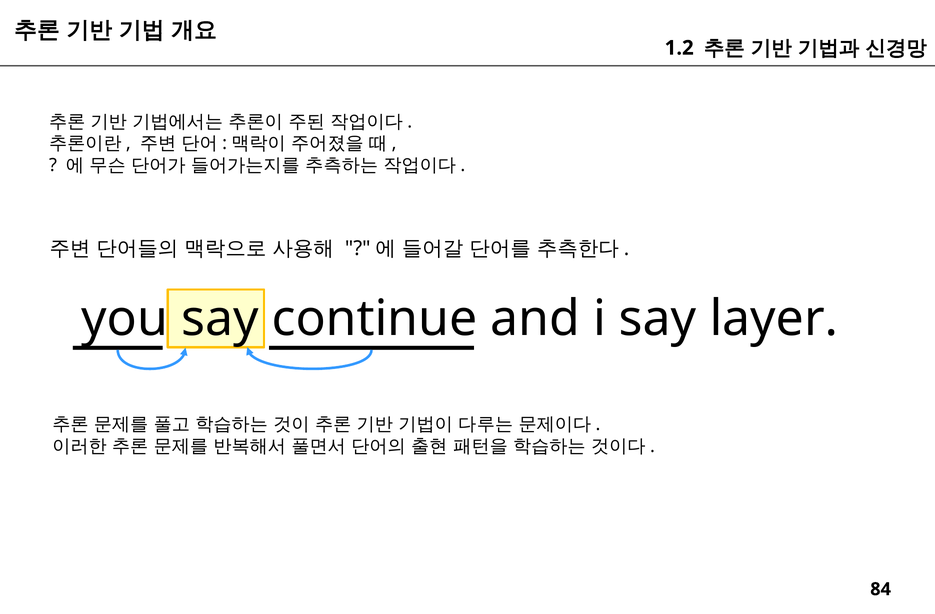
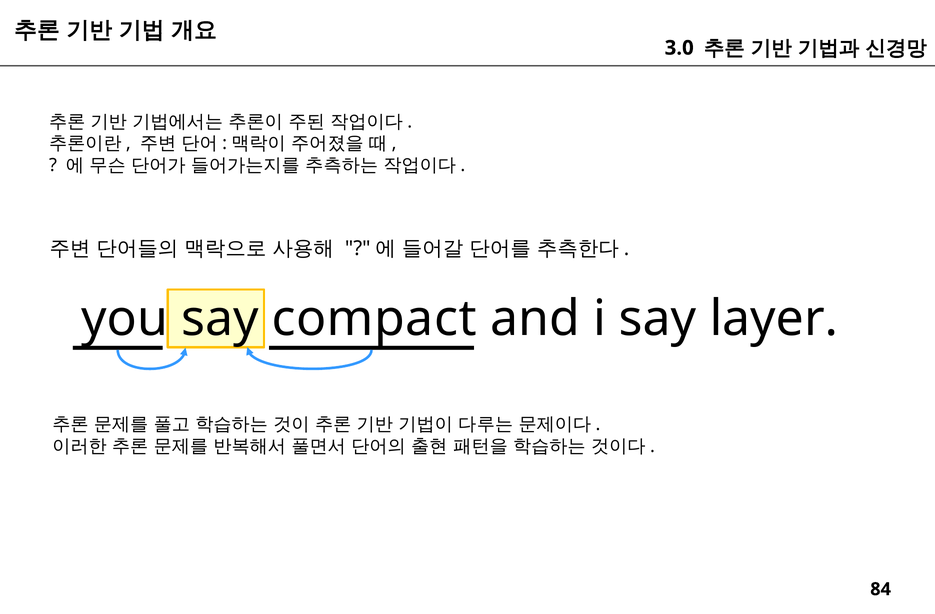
1.2: 1.2 -> 3.0 (679, 48)
continue: continue -> compact (374, 319)
